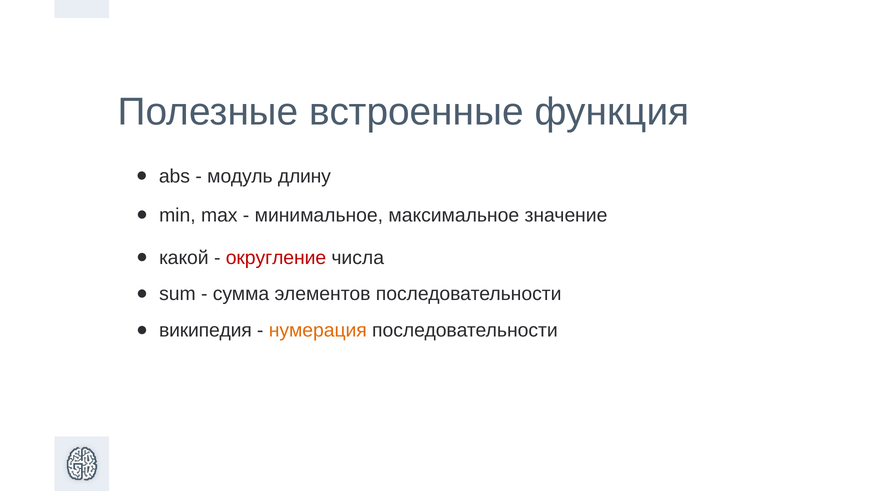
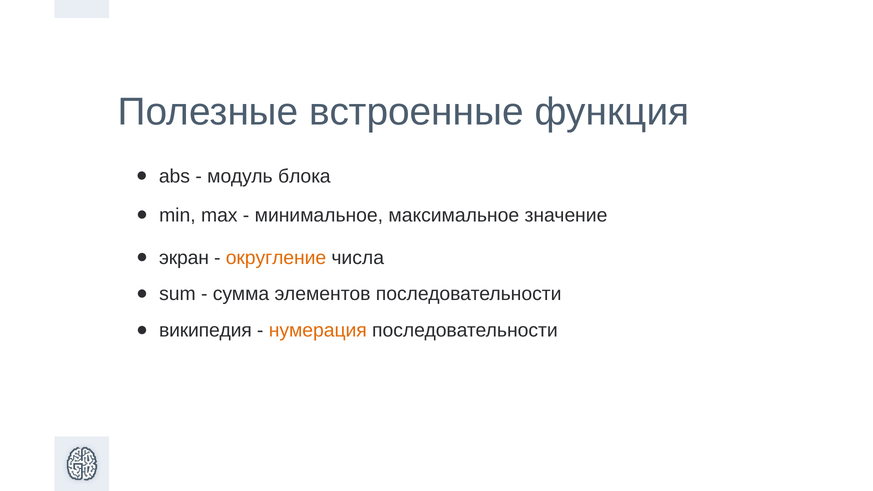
длину: длину -> блока (304, 176)
какой: какой -> экран (184, 258)
округление colour: red -> orange (276, 258)
